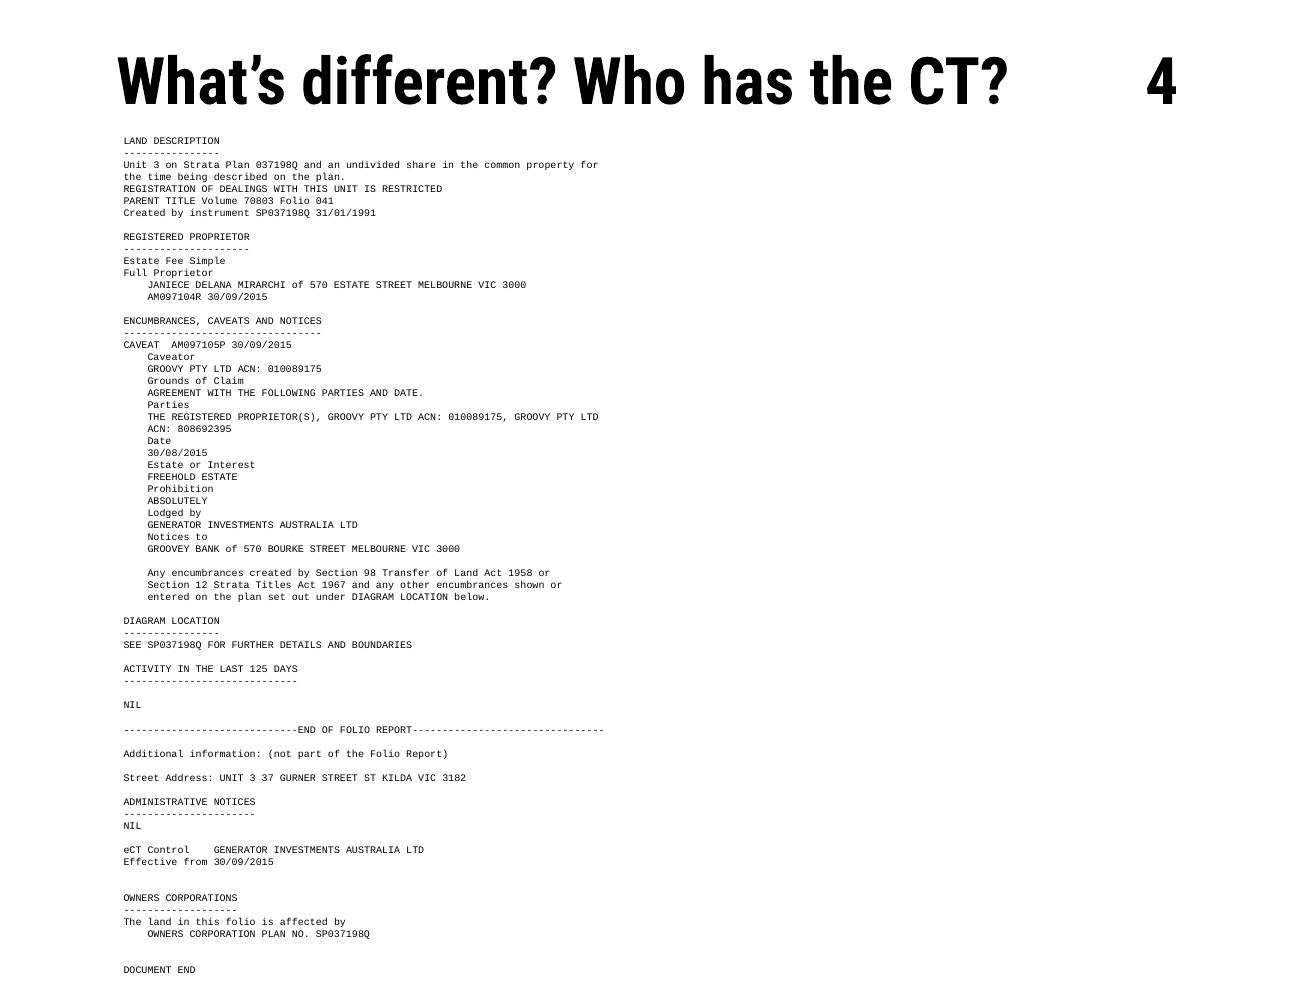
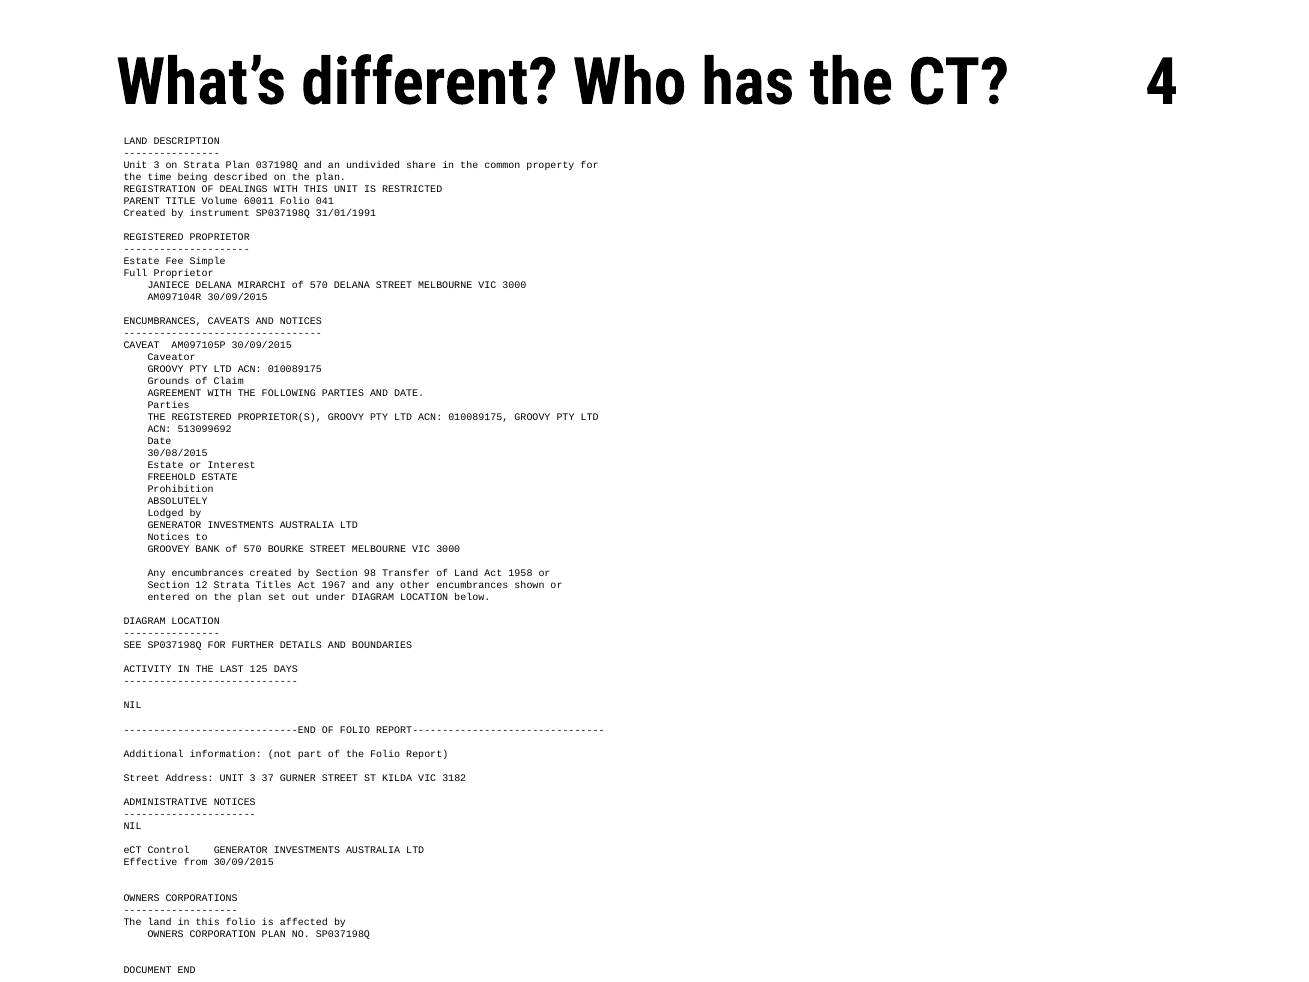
70803: 70803 -> 60011 (259, 201)
570 ESTATE: ESTATE -> DELANA (352, 285)
808692395: 808692395 -> 513099692 (205, 429)
